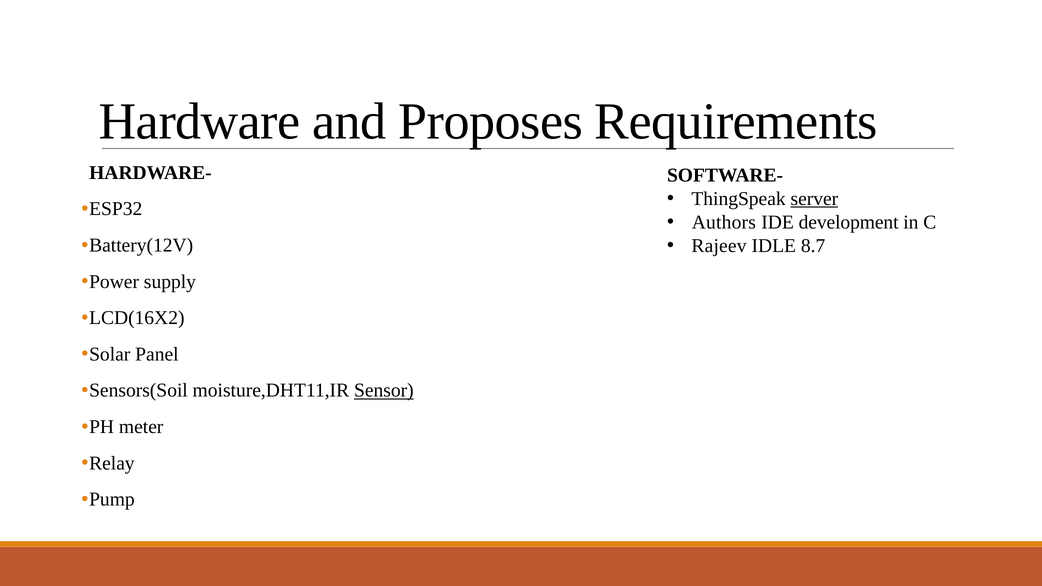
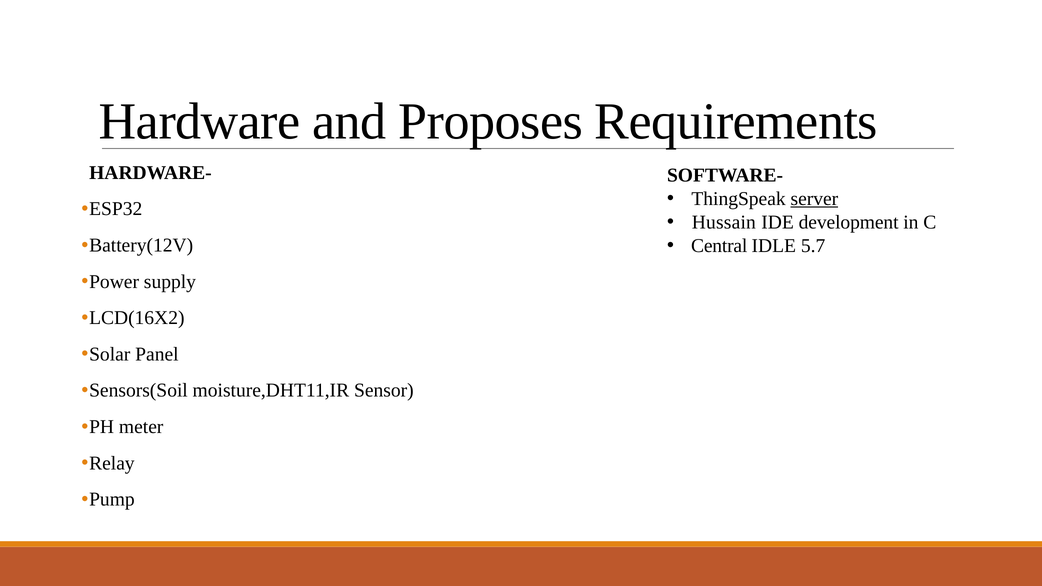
Authors: Authors -> Hussain (724, 222)
Rajeev: Rajeev -> Central (719, 246)
8.7: 8.7 -> 5.7 (813, 246)
Sensor underline: present -> none (384, 391)
